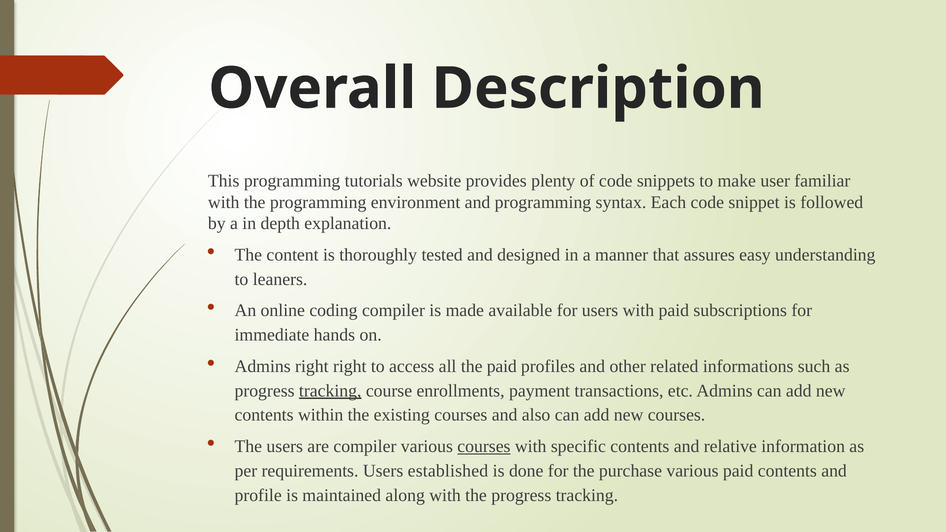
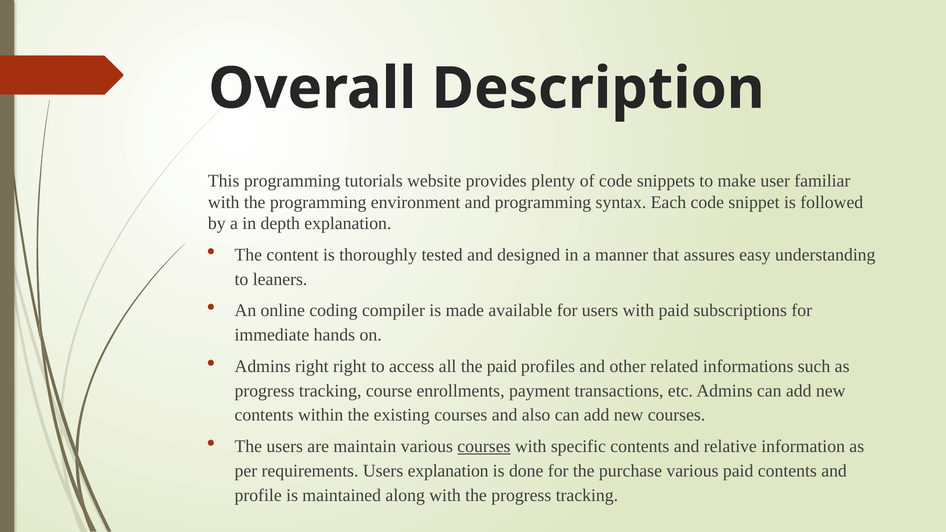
tracking underline: present -> none (330, 391)
are compiler: compiler -> maintain (365, 446)
Users established: established -> explanation (448, 471)
